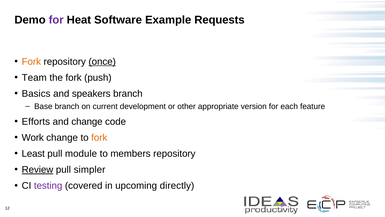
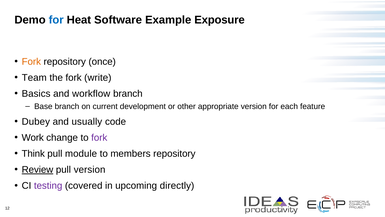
for colour: purple -> blue (56, 20)
Requests: Requests -> Exposure (220, 20)
once underline: present -> none (102, 61)
push: push -> write (98, 77)
speakers: speakers -> workflow (91, 93)
Efforts: Efforts -> Dubey (36, 121)
and change: change -> usually (87, 121)
fork colour: orange -> purple (99, 137)
Least: Least -> Think (33, 153)
pull simpler: simpler -> version (90, 169)
